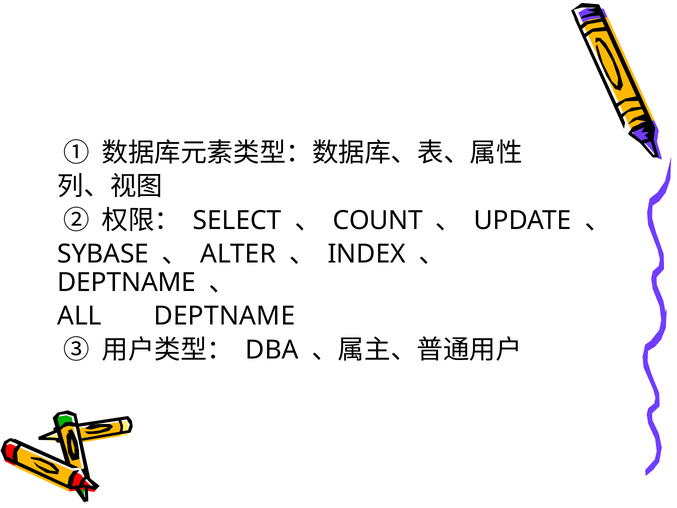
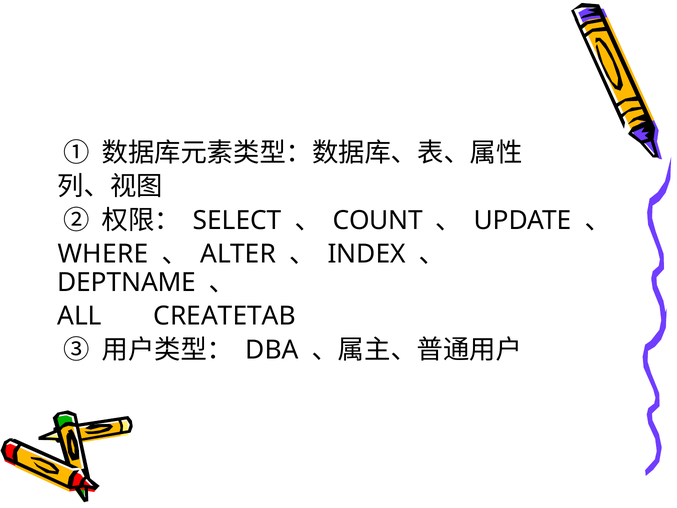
SYBASE: SYBASE -> WHERE (103, 254)
ALL DEPTNAME: DEPTNAME -> CREATETAB (225, 316)
